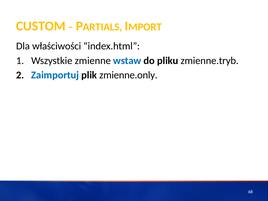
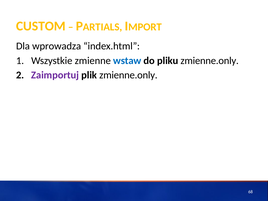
właściwości: właściwości -> wprowadza (57, 46)
pliku zmienne.tryb: zmienne.tryb -> zmienne.only (210, 61)
Zaimportuj colour: blue -> purple (55, 75)
